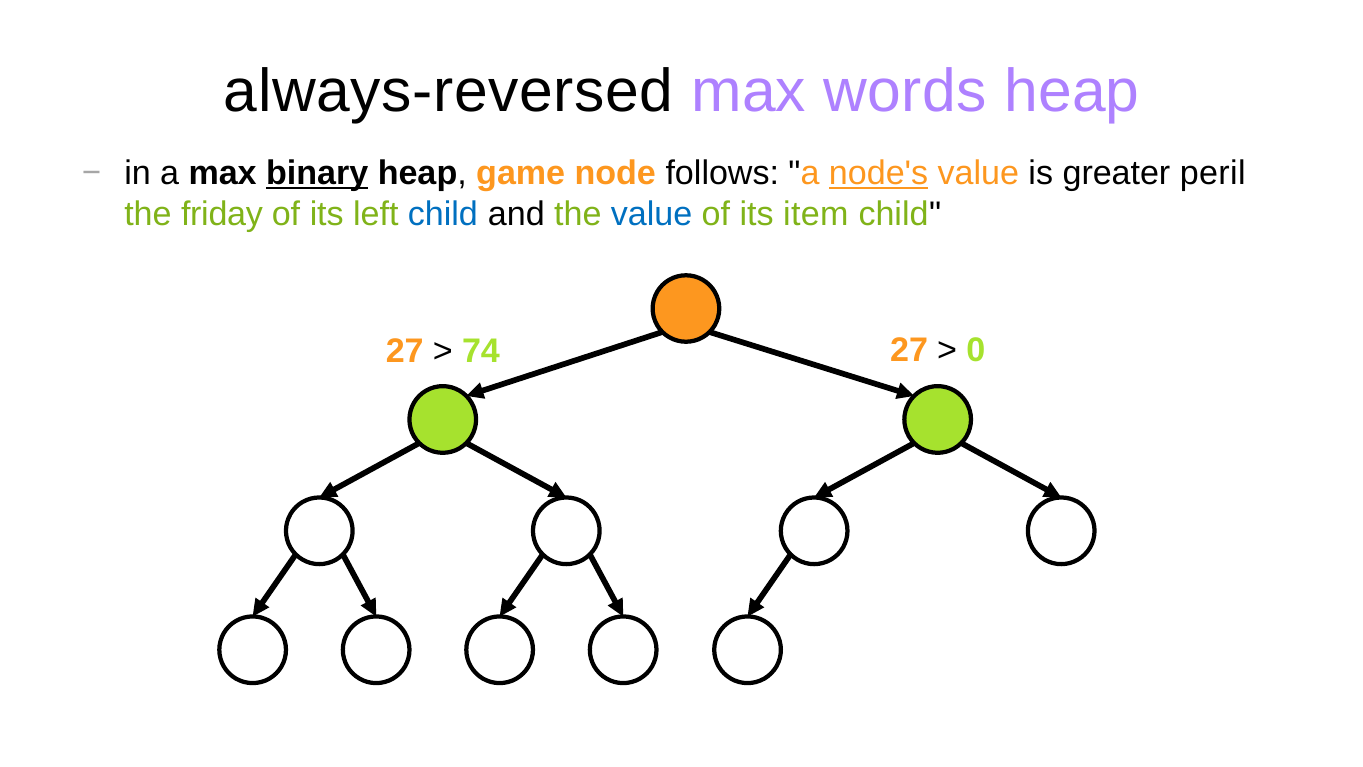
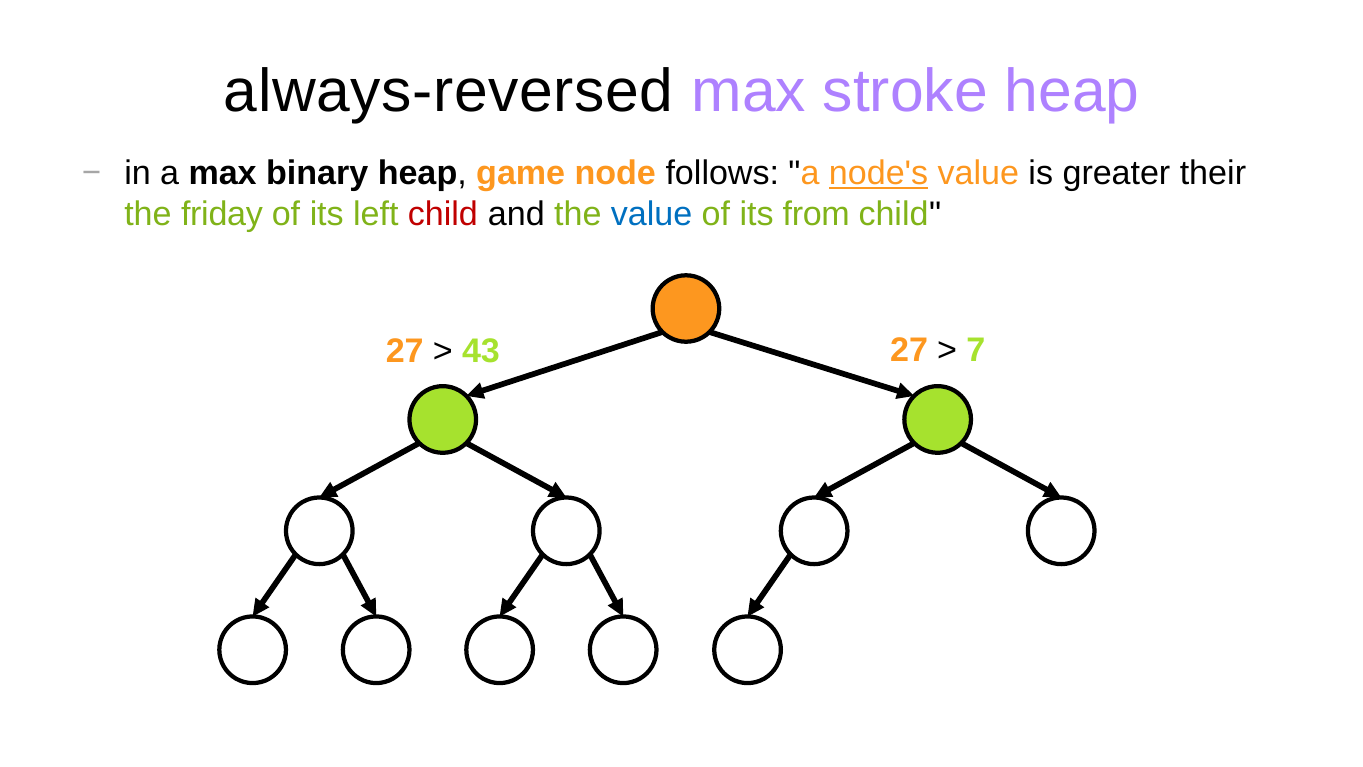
words: words -> stroke (905, 92)
binary underline: present -> none (317, 173)
peril: peril -> their (1213, 173)
child colour: blue -> red (443, 214)
item: item -> from (816, 214)
74: 74 -> 43 (481, 351)
0: 0 -> 7 (976, 350)
